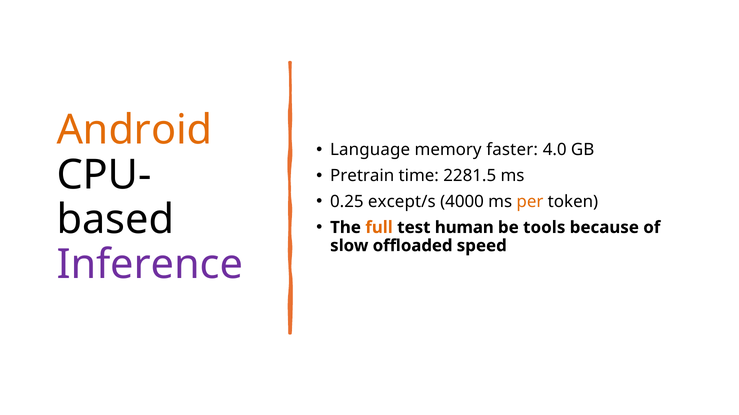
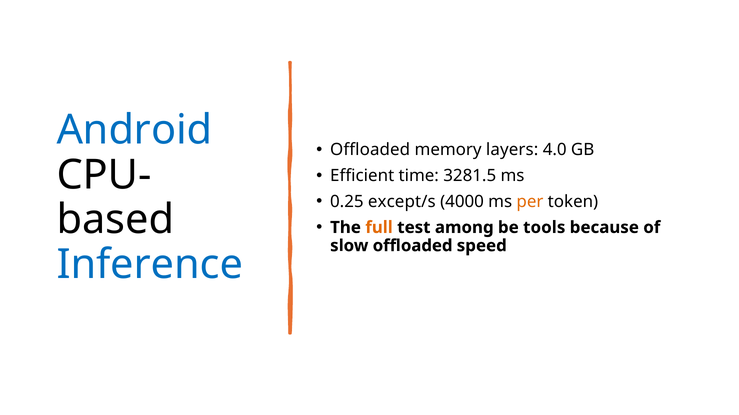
Android colour: orange -> blue (134, 130)
Language: Language -> Offloaded (370, 150)
faster: faster -> layers (512, 150)
Pretrain: Pretrain -> Efficient (362, 176)
2281.5: 2281.5 -> 3281.5 (470, 176)
human: human -> among (464, 228)
Inference colour: purple -> blue (150, 265)
